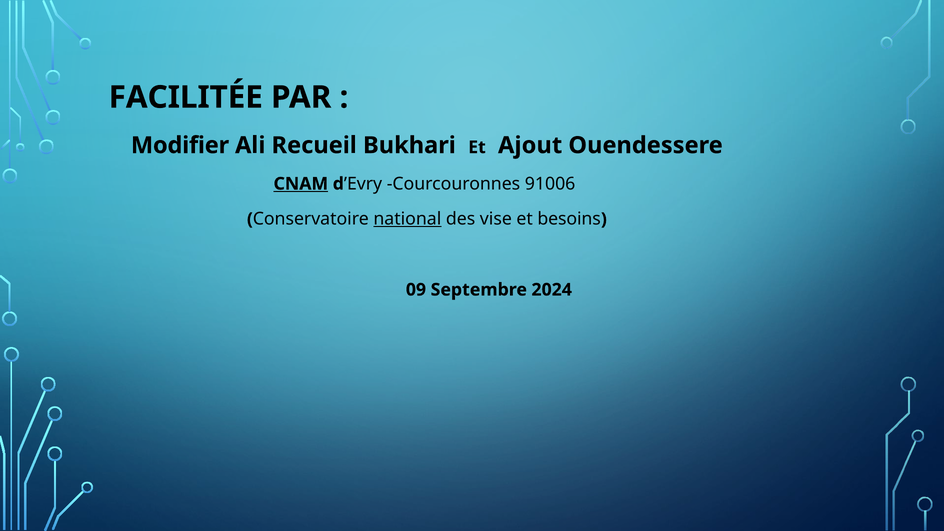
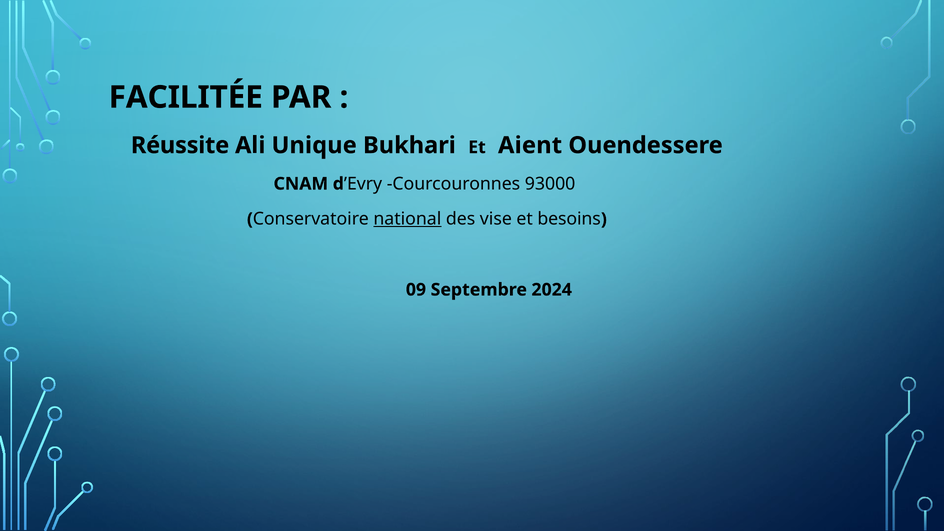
Modifier: Modifier -> Réussite (180, 145)
Recueil: Recueil -> Unique (314, 145)
Ajout: Ajout -> Aient (530, 145)
CNAM underline: present -> none (301, 184)
91006: 91006 -> 93000 (550, 184)
